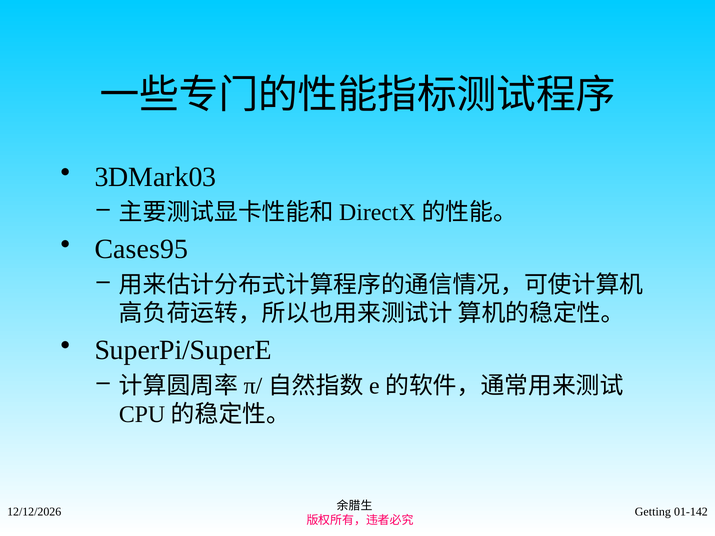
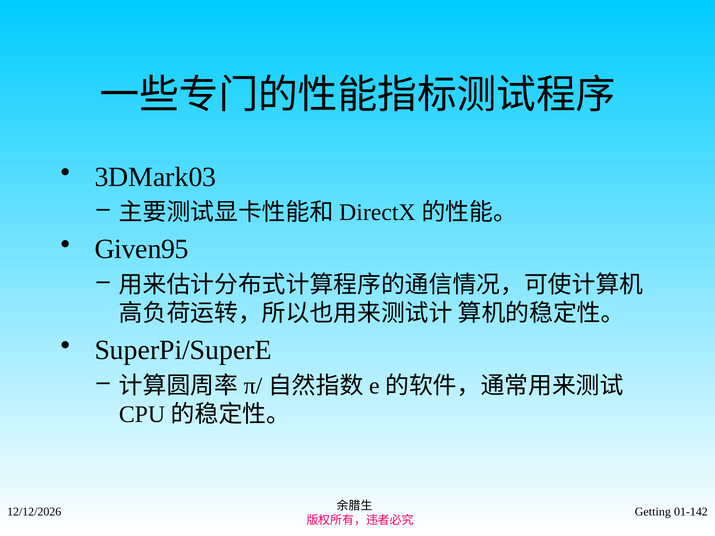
Cases95: Cases95 -> Given95 (142, 249)
